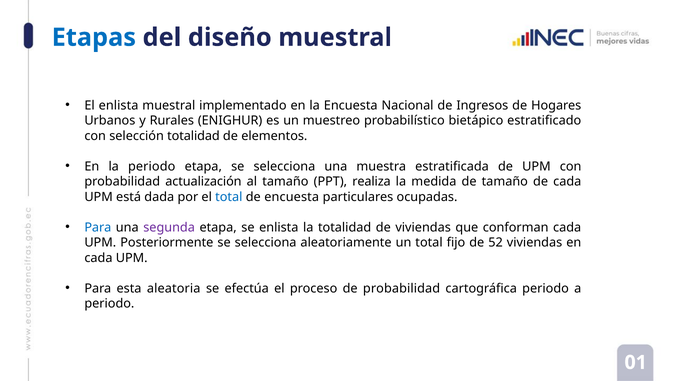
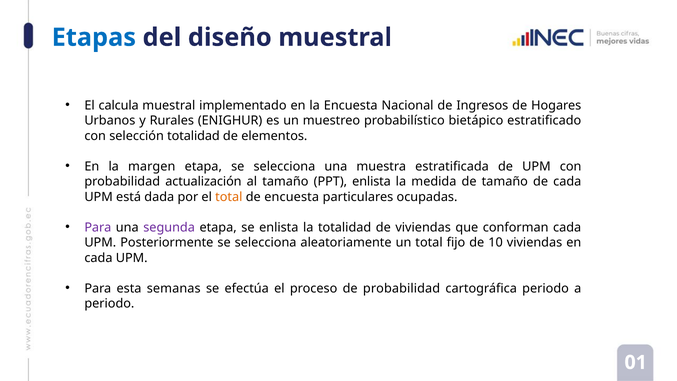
El enlista: enlista -> calcula (119, 105)
la periodo: periodo -> margen (152, 166)
PPT realiza: realiza -> enlista (372, 182)
total colour: blue -> orange (229, 197)
Para colour: blue -> purple (98, 227)
52: 52 -> 10 (496, 243)
aleatoria: aleatoria -> semanas (174, 288)
